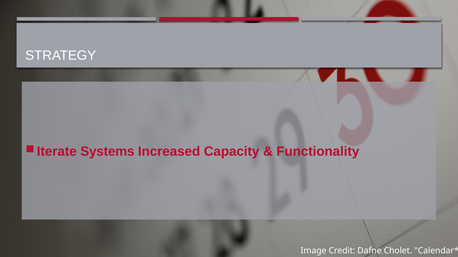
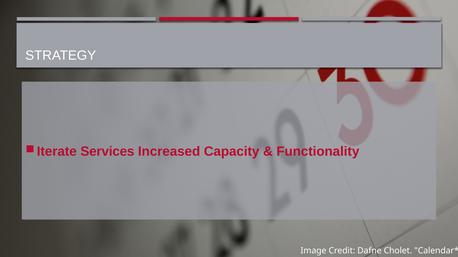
Systems: Systems -> Services (107, 152)
